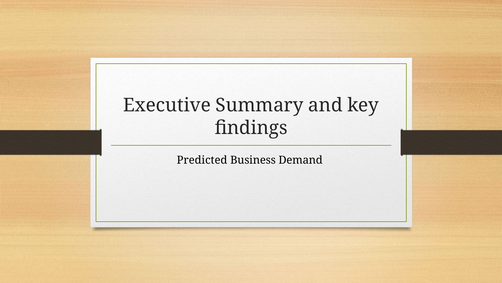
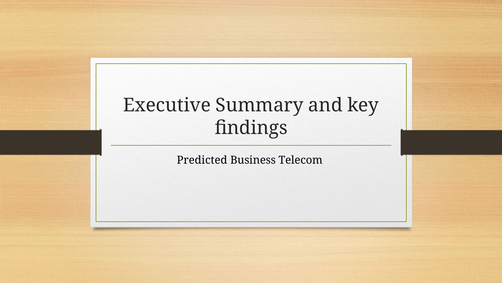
Demand: Demand -> Telecom (301, 160)
